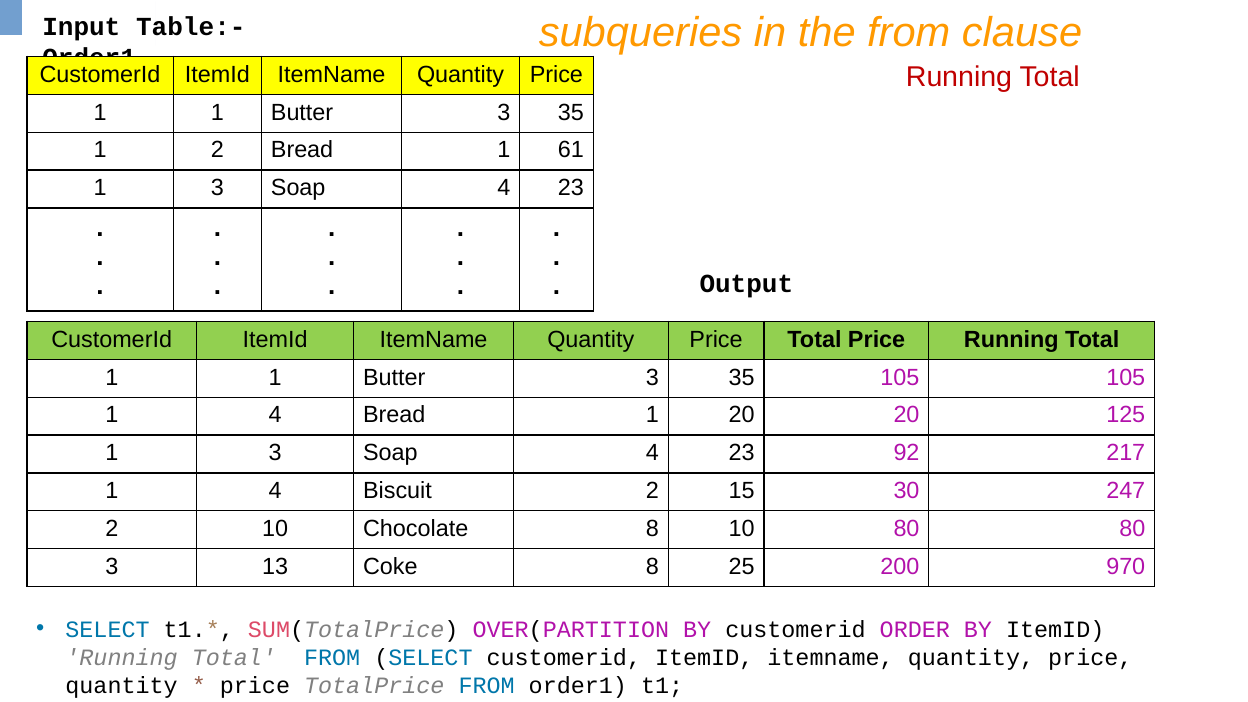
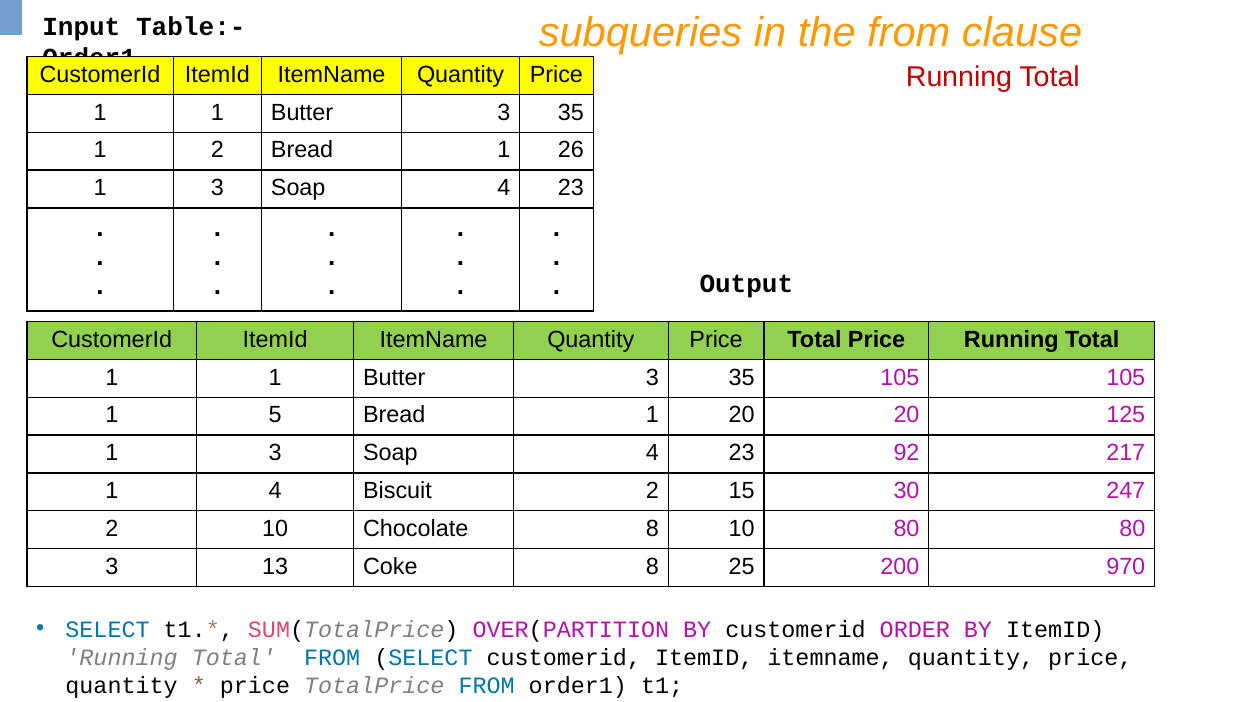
61: 61 -> 26 (571, 150)
4: 4 -> 5 (275, 415)
